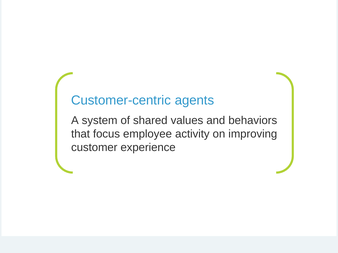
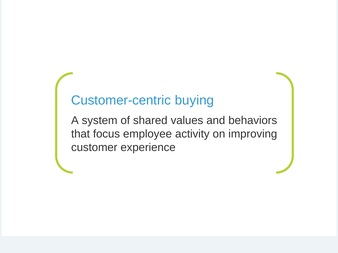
agents: agents -> buying (194, 101)
